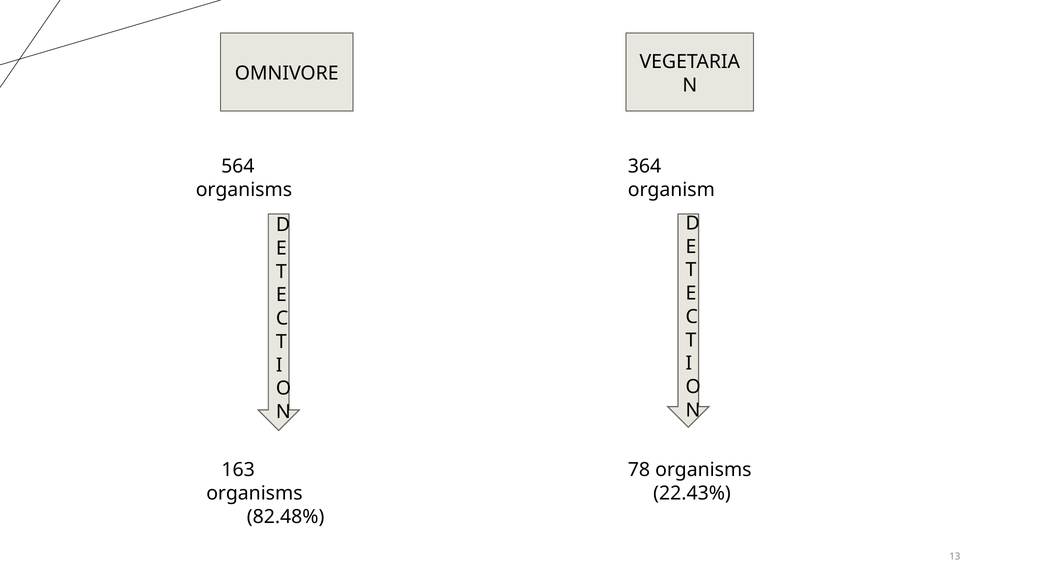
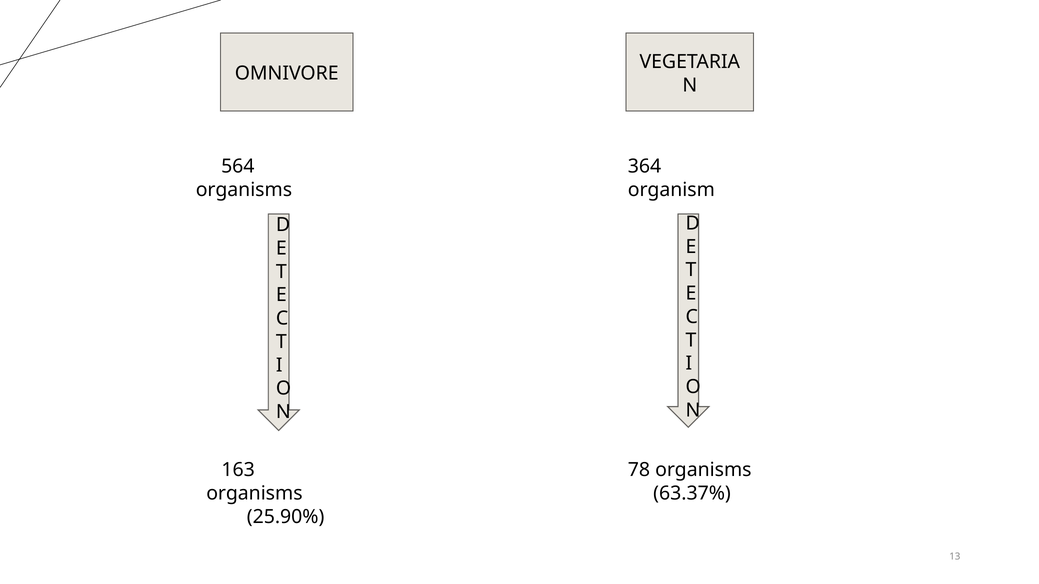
22.43%: 22.43% -> 63.37% (692, 494)
82.48%: 82.48% -> 25.90% (286, 517)
